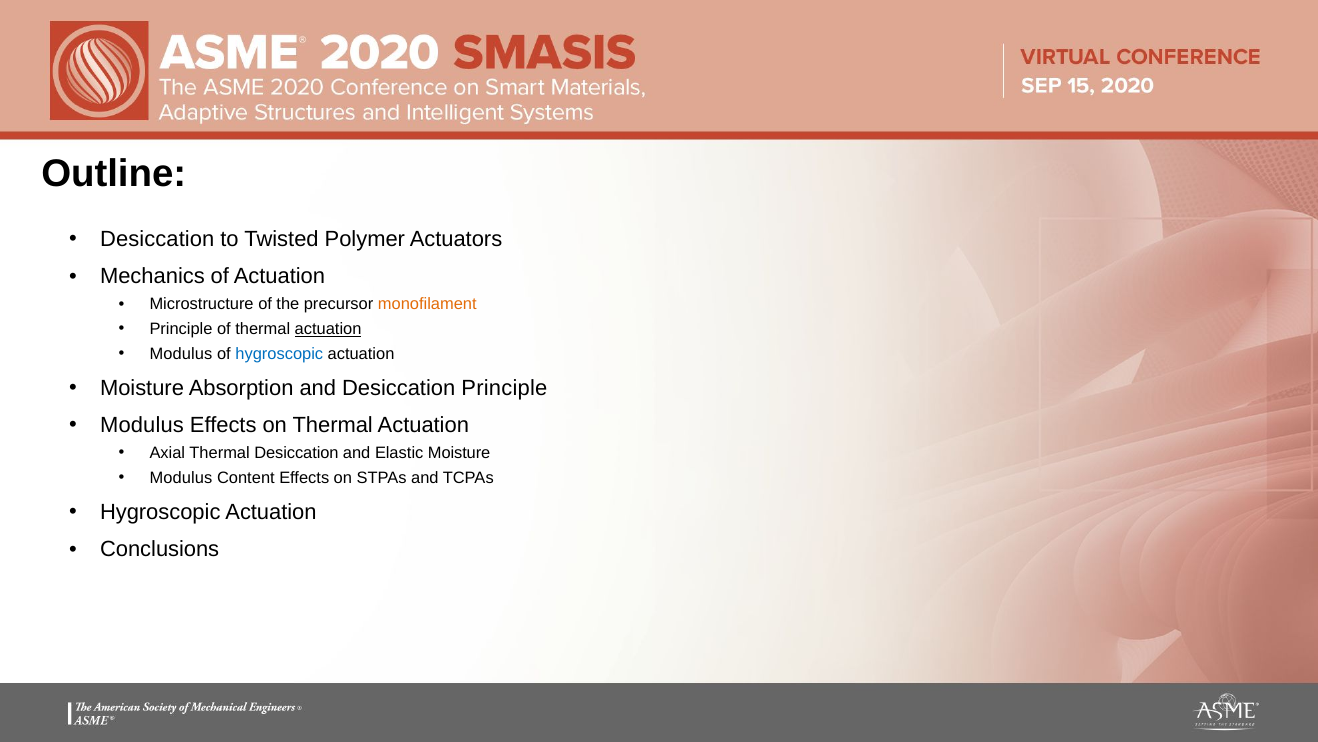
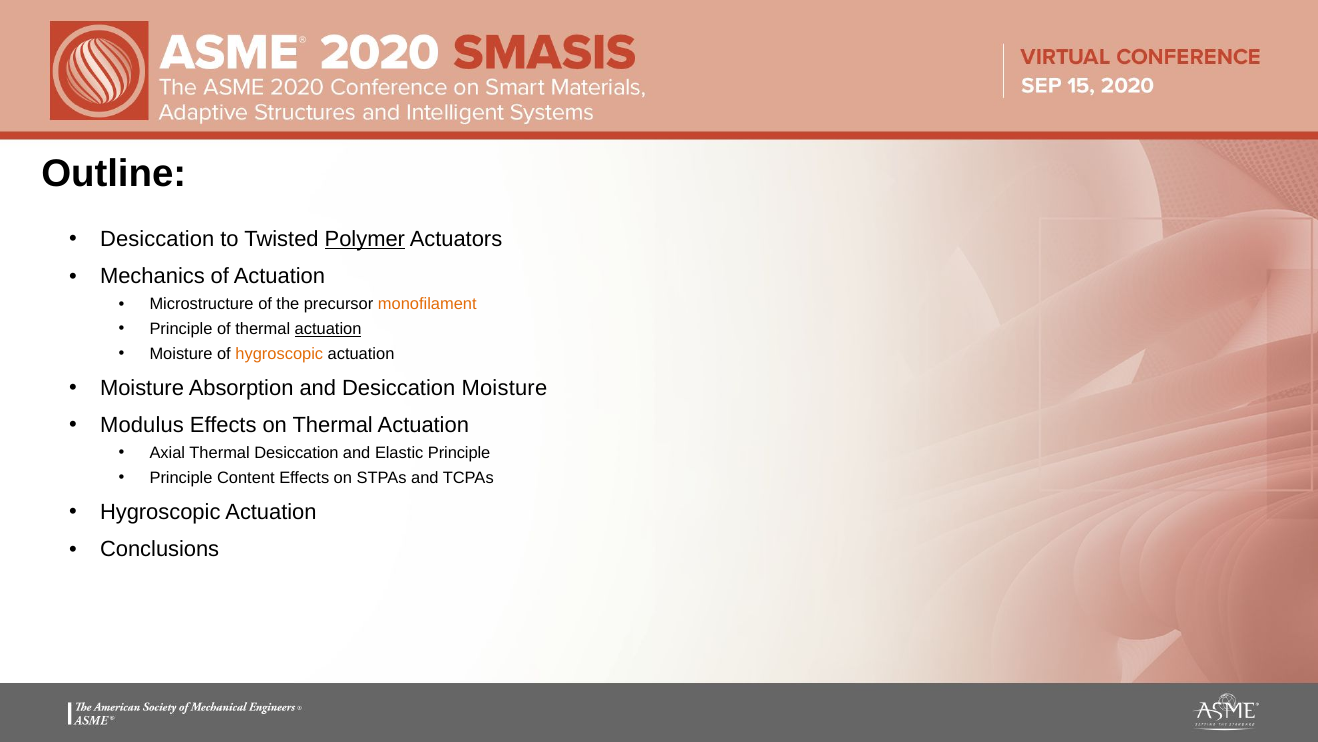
Polymer underline: none -> present (365, 239)
Modulus: Modulus -> Moisture (181, 353)
hygroscopic colour: blue -> orange (279, 353)
Desiccation Principle: Principle -> Moisture (504, 388)
Elastic Moisture: Moisture -> Principle (459, 453)
Modulus: Modulus -> Principle (181, 477)
